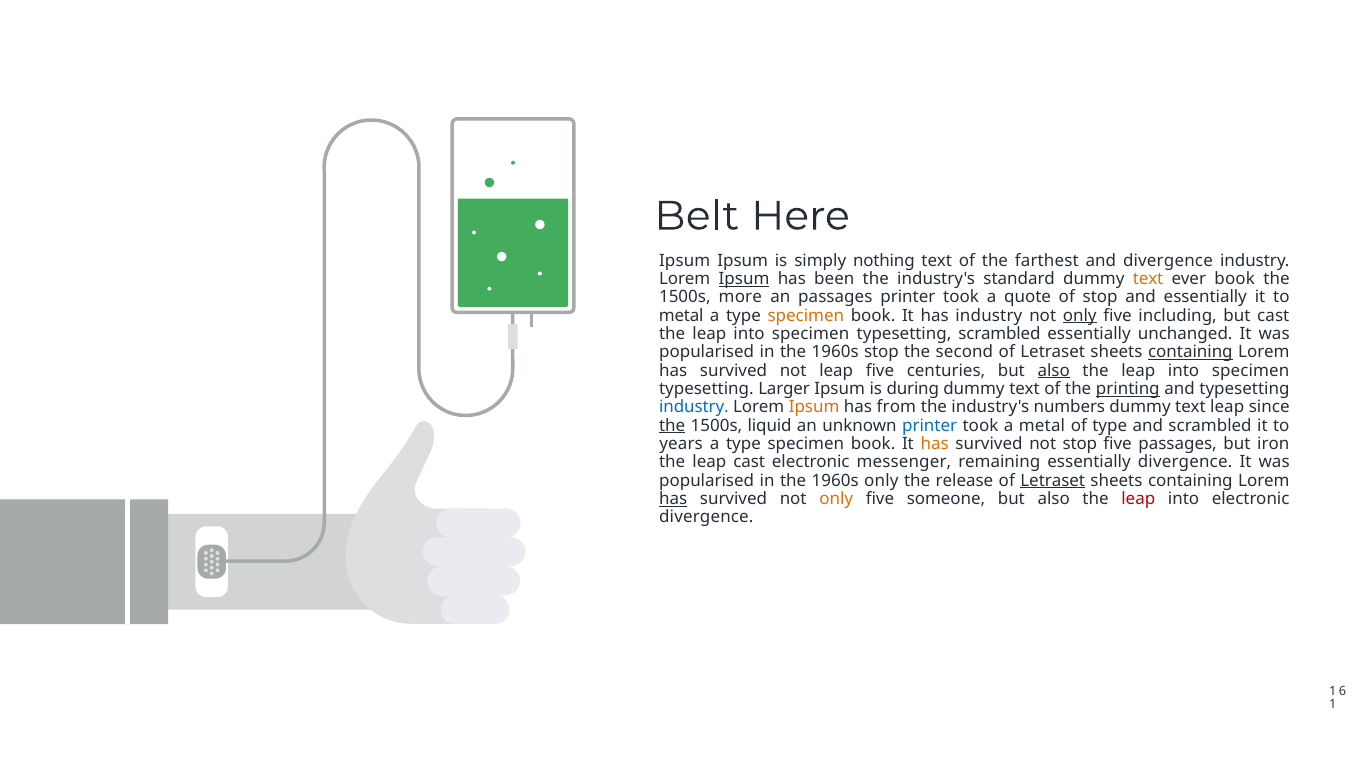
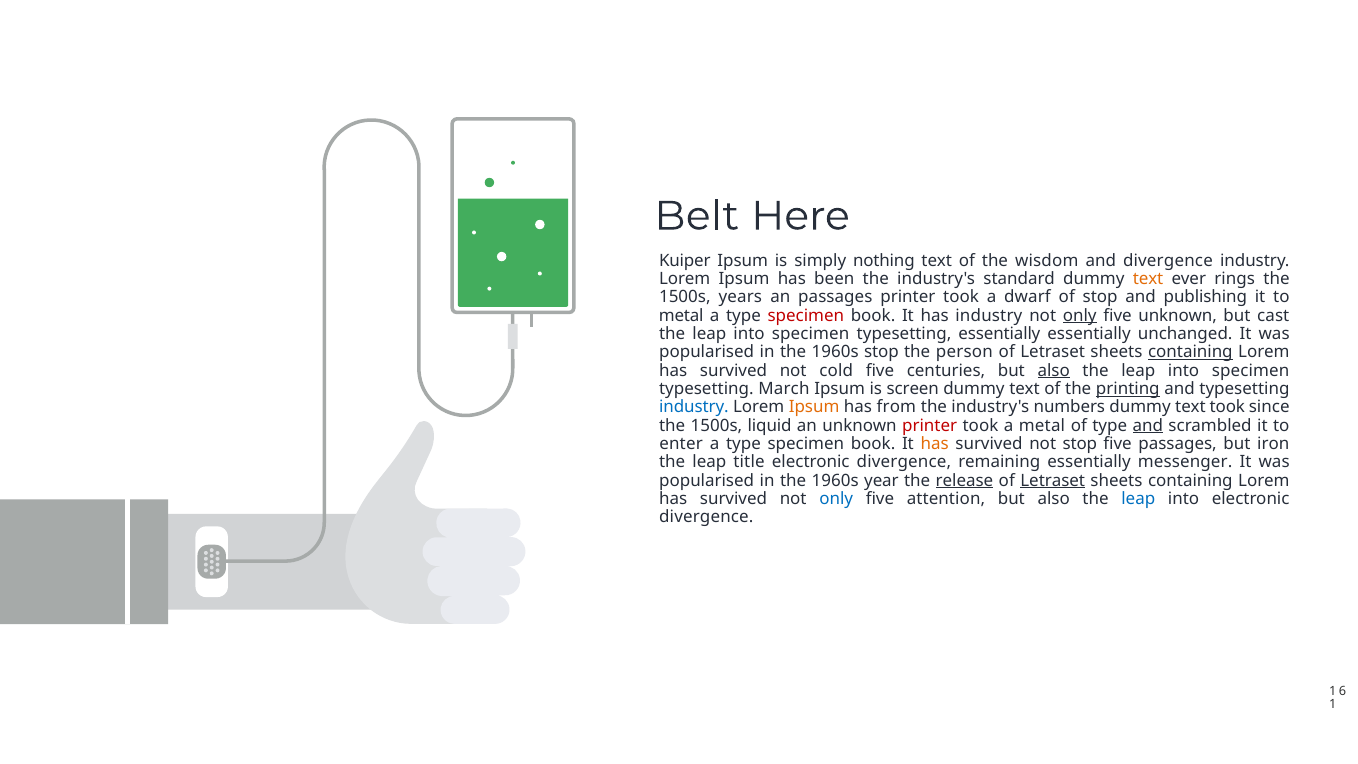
Ipsum: Ipsum -> Kuiper (685, 260)
farthest: farthest -> wisdom (1047, 260)
Ipsum underline: present -> none (744, 279)
ever book: book -> rings (1235, 279)
more: more -> years (740, 297)
quote: quote -> dwarf (1027, 297)
and essentially: essentially -> publishing (1205, 297)
specimen colour: orange -> red (806, 315)
five including: including -> unknown (1178, 315)
typesetting scrambled: scrambled -> essentially (999, 334)
second: second -> person (964, 352)
not leap: leap -> cold (836, 370)
Larger: Larger -> March (784, 389)
during: during -> screen (913, 389)
text leap: leap -> took (1227, 407)
the underline: present -> none (672, 425)
printer colour: blue -> red (930, 425)
and underline: none -> present (1148, 425)
years: years -> enter (681, 444)
leap cast: cast -> title (749, 462)
messenger: messenger -> divergence (904, 462)
essentially divergence: divergence -> messenger (1185, 462)
1960s only: only -> year (881, 480)
release underline: none -> present (964, 480)
has underline: present -> none (673, 499)
only colour: orange -> blue (836, 499)
someone: someone -> attention (946, 499)
leap colour: red -> blue (1138, 499)
